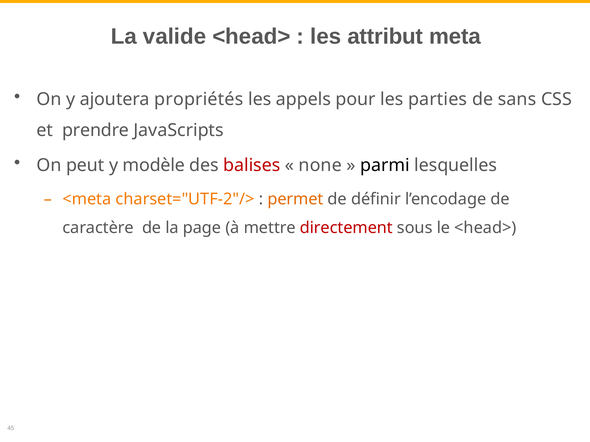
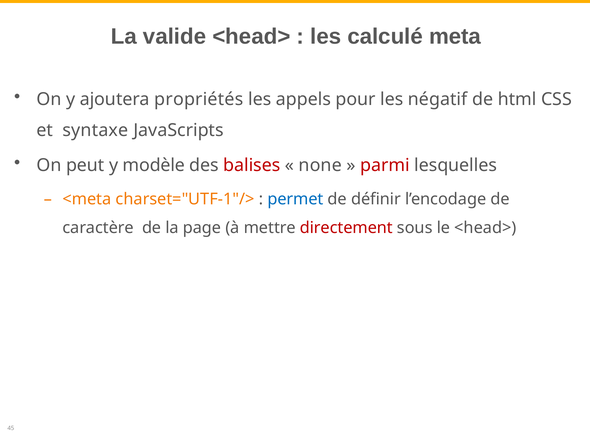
attribut: attribut -> calculé (385, 37)
parties: parties -> négatif (438, 100)
sans: sans -> html (517, 100)
prendre: prendre -> syntaxe (95, 131)
parmi colour: black -> red (385, 166)
charset="UTF-2"/>: charset="UTF-2"/> -> charset="UTF-1"/> (185, 199)
permet colour: orange -> blue (295, 199)
